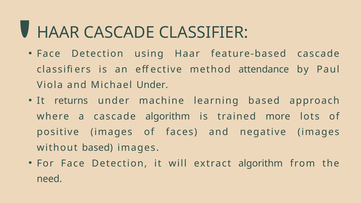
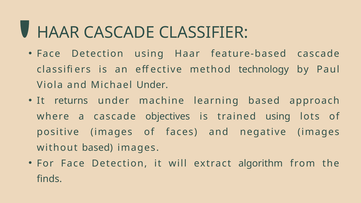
attendance: attendance -> technology (264, 69)
cascade algorithm: algorithm -> objectives (168, 116)
trained more: more -> using (278, 116)
need: need -> finds (49, 179)
